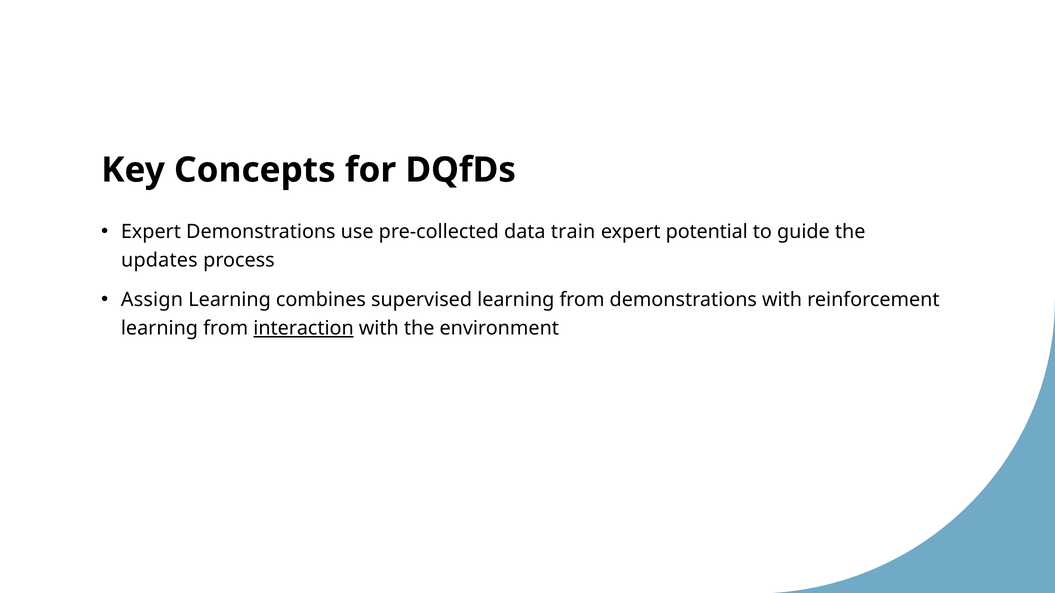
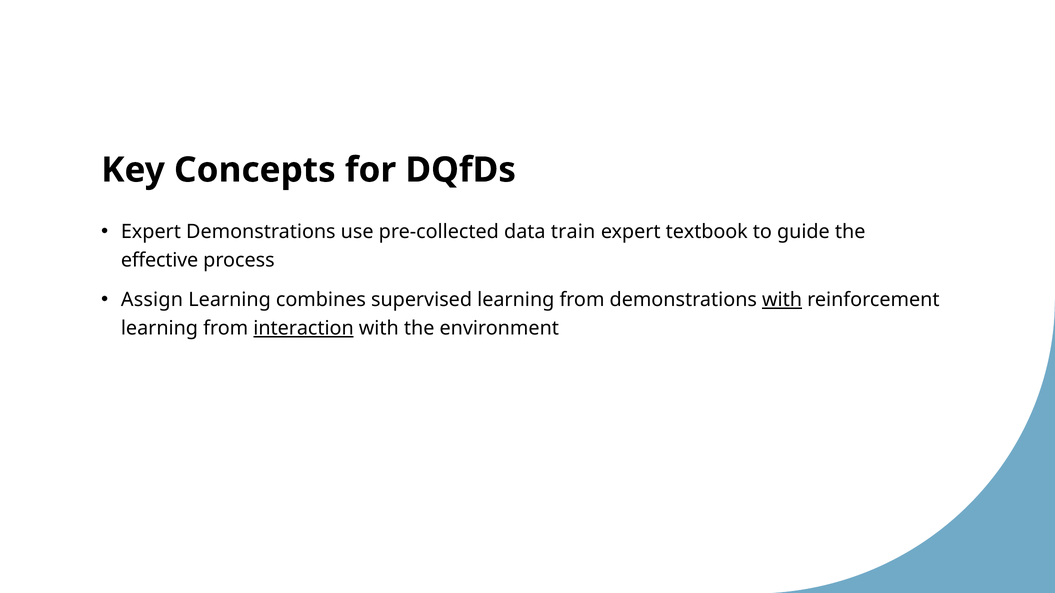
potential: potential -> textbook (707, 232)
updates: updates -> effective (160, 260)
with underline: none -> present (782, 300)
